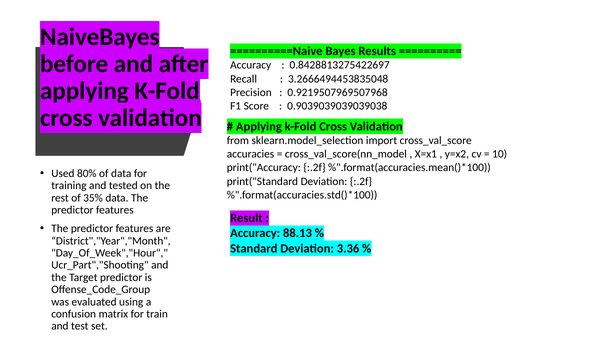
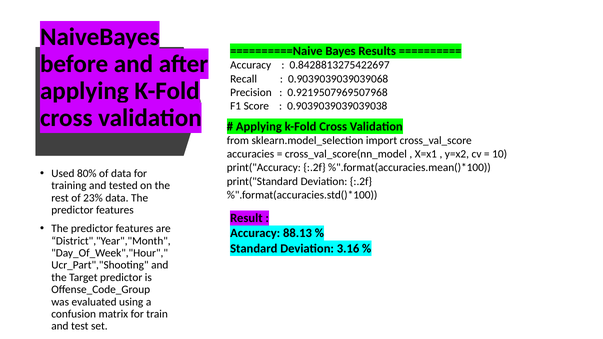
3.2666494453835048: 3.2666494453835048 -> 0.9039039039039068 (338, 79)
35%: 35% -> 23% (93, 198)
3.36: 3.36 -> 3.16 (348, 249)
